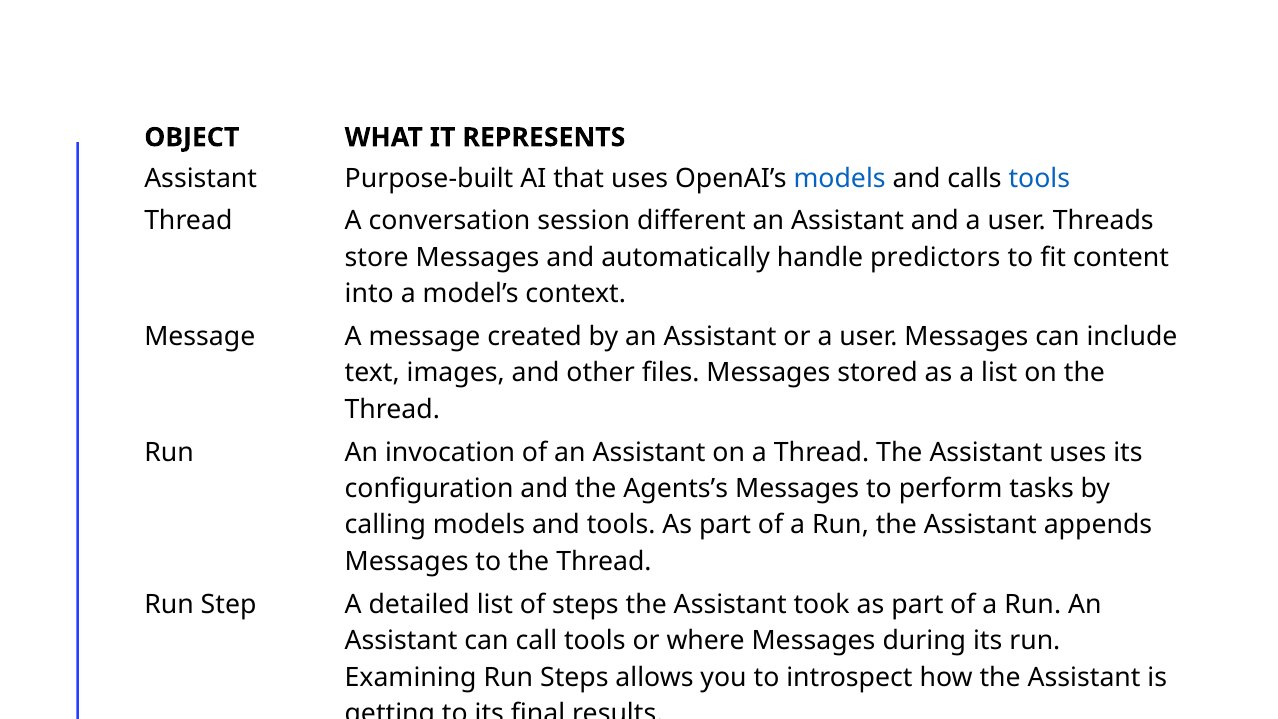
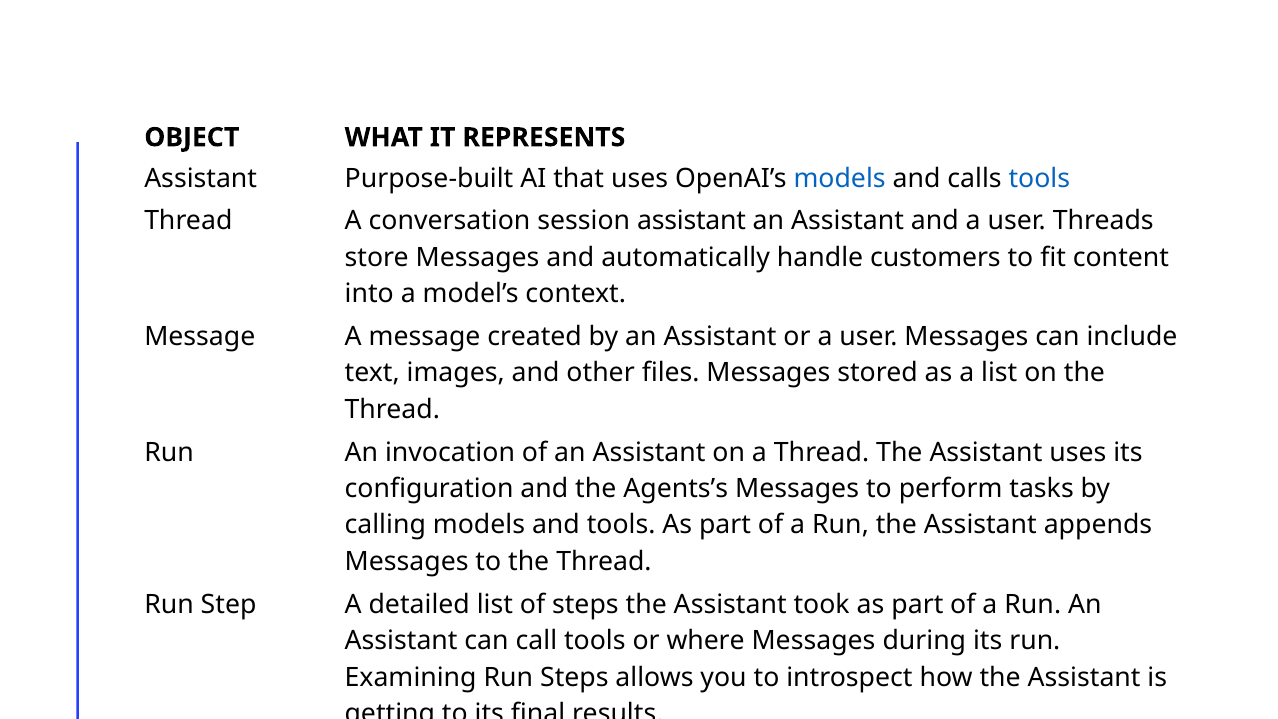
session different: different -> assistant (692, 221)
predictors: predictors -> customers (935, 257)
